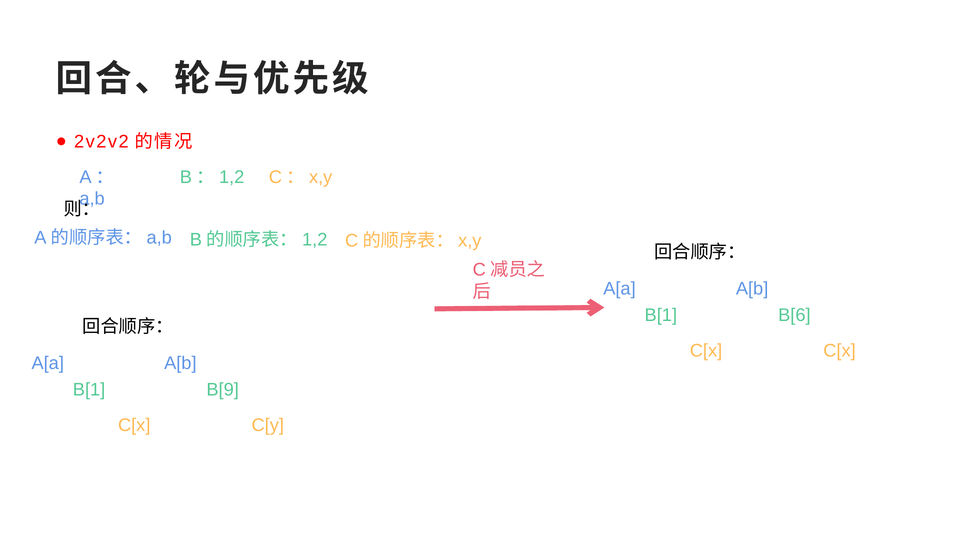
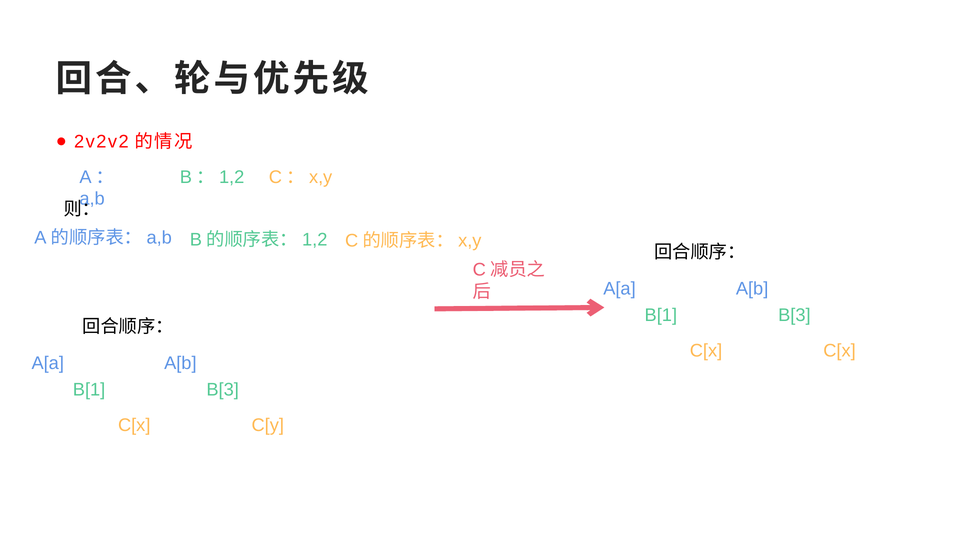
B[6: B[6 -> B[3 (794, 315)
B[9: B[9 -> B[3 (223, 390)
